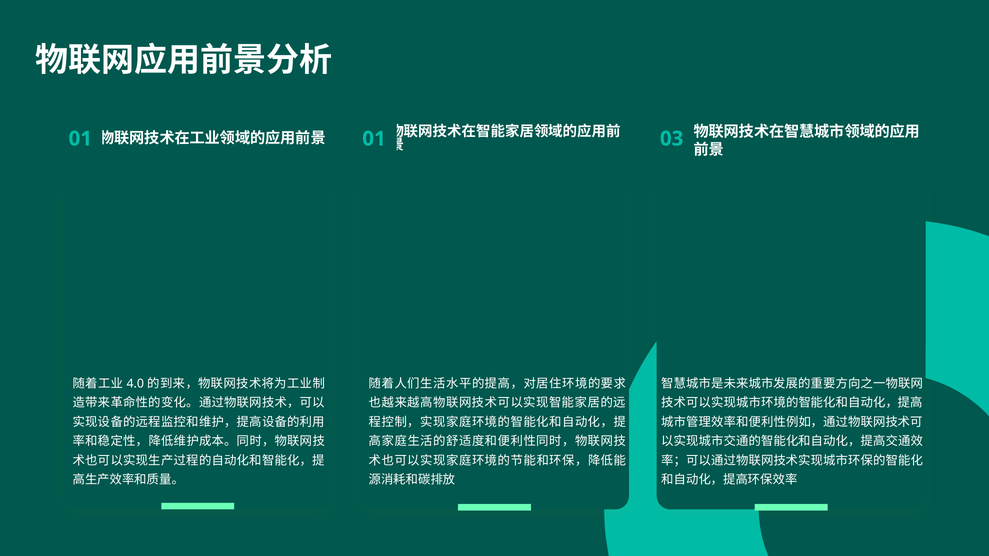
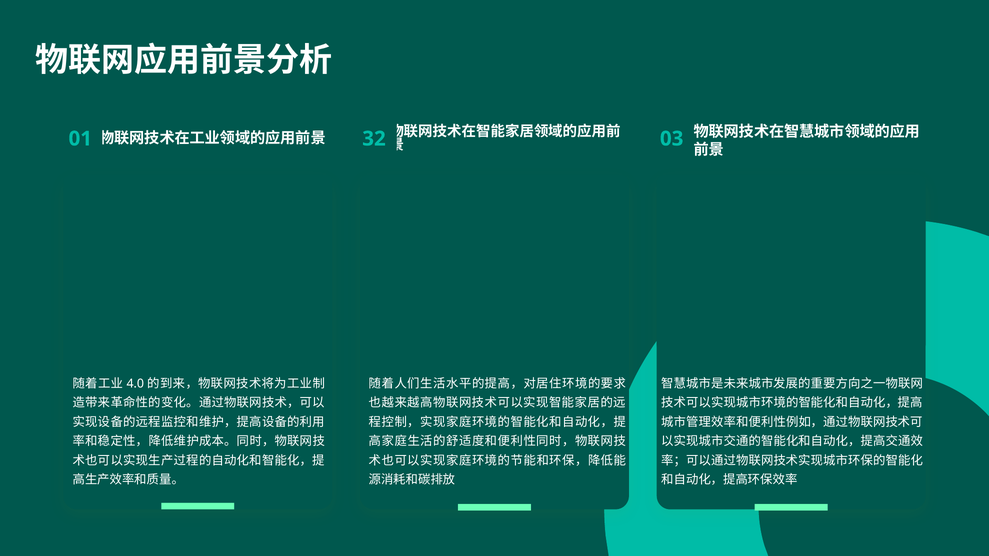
01 01: 01 -> 32 (374, 139)
